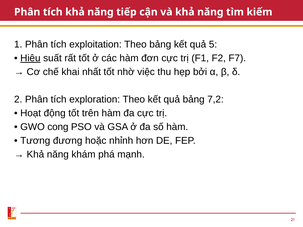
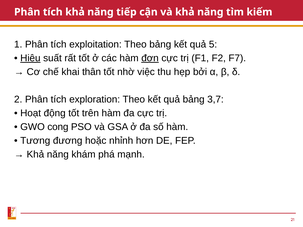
đơn underline: none -> present (150, 58)
nhất: nhất -> thân (92, 72)
7,2: 7,2 -> 3,7 (215, 100)
